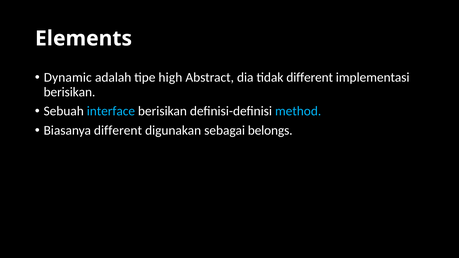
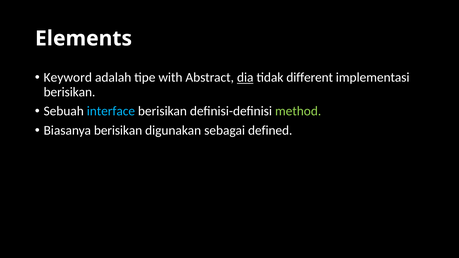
Dynamic: Dynamic -> Keyword (68, 78)
high: high -> with (170, 78)
dia underline: none -> present (245, 78)
method colour: light blue -> light green (298, 111)
Biasanya different: different -> berisikan (118, 131)
belongs: belongs -> defined (270, 131)
